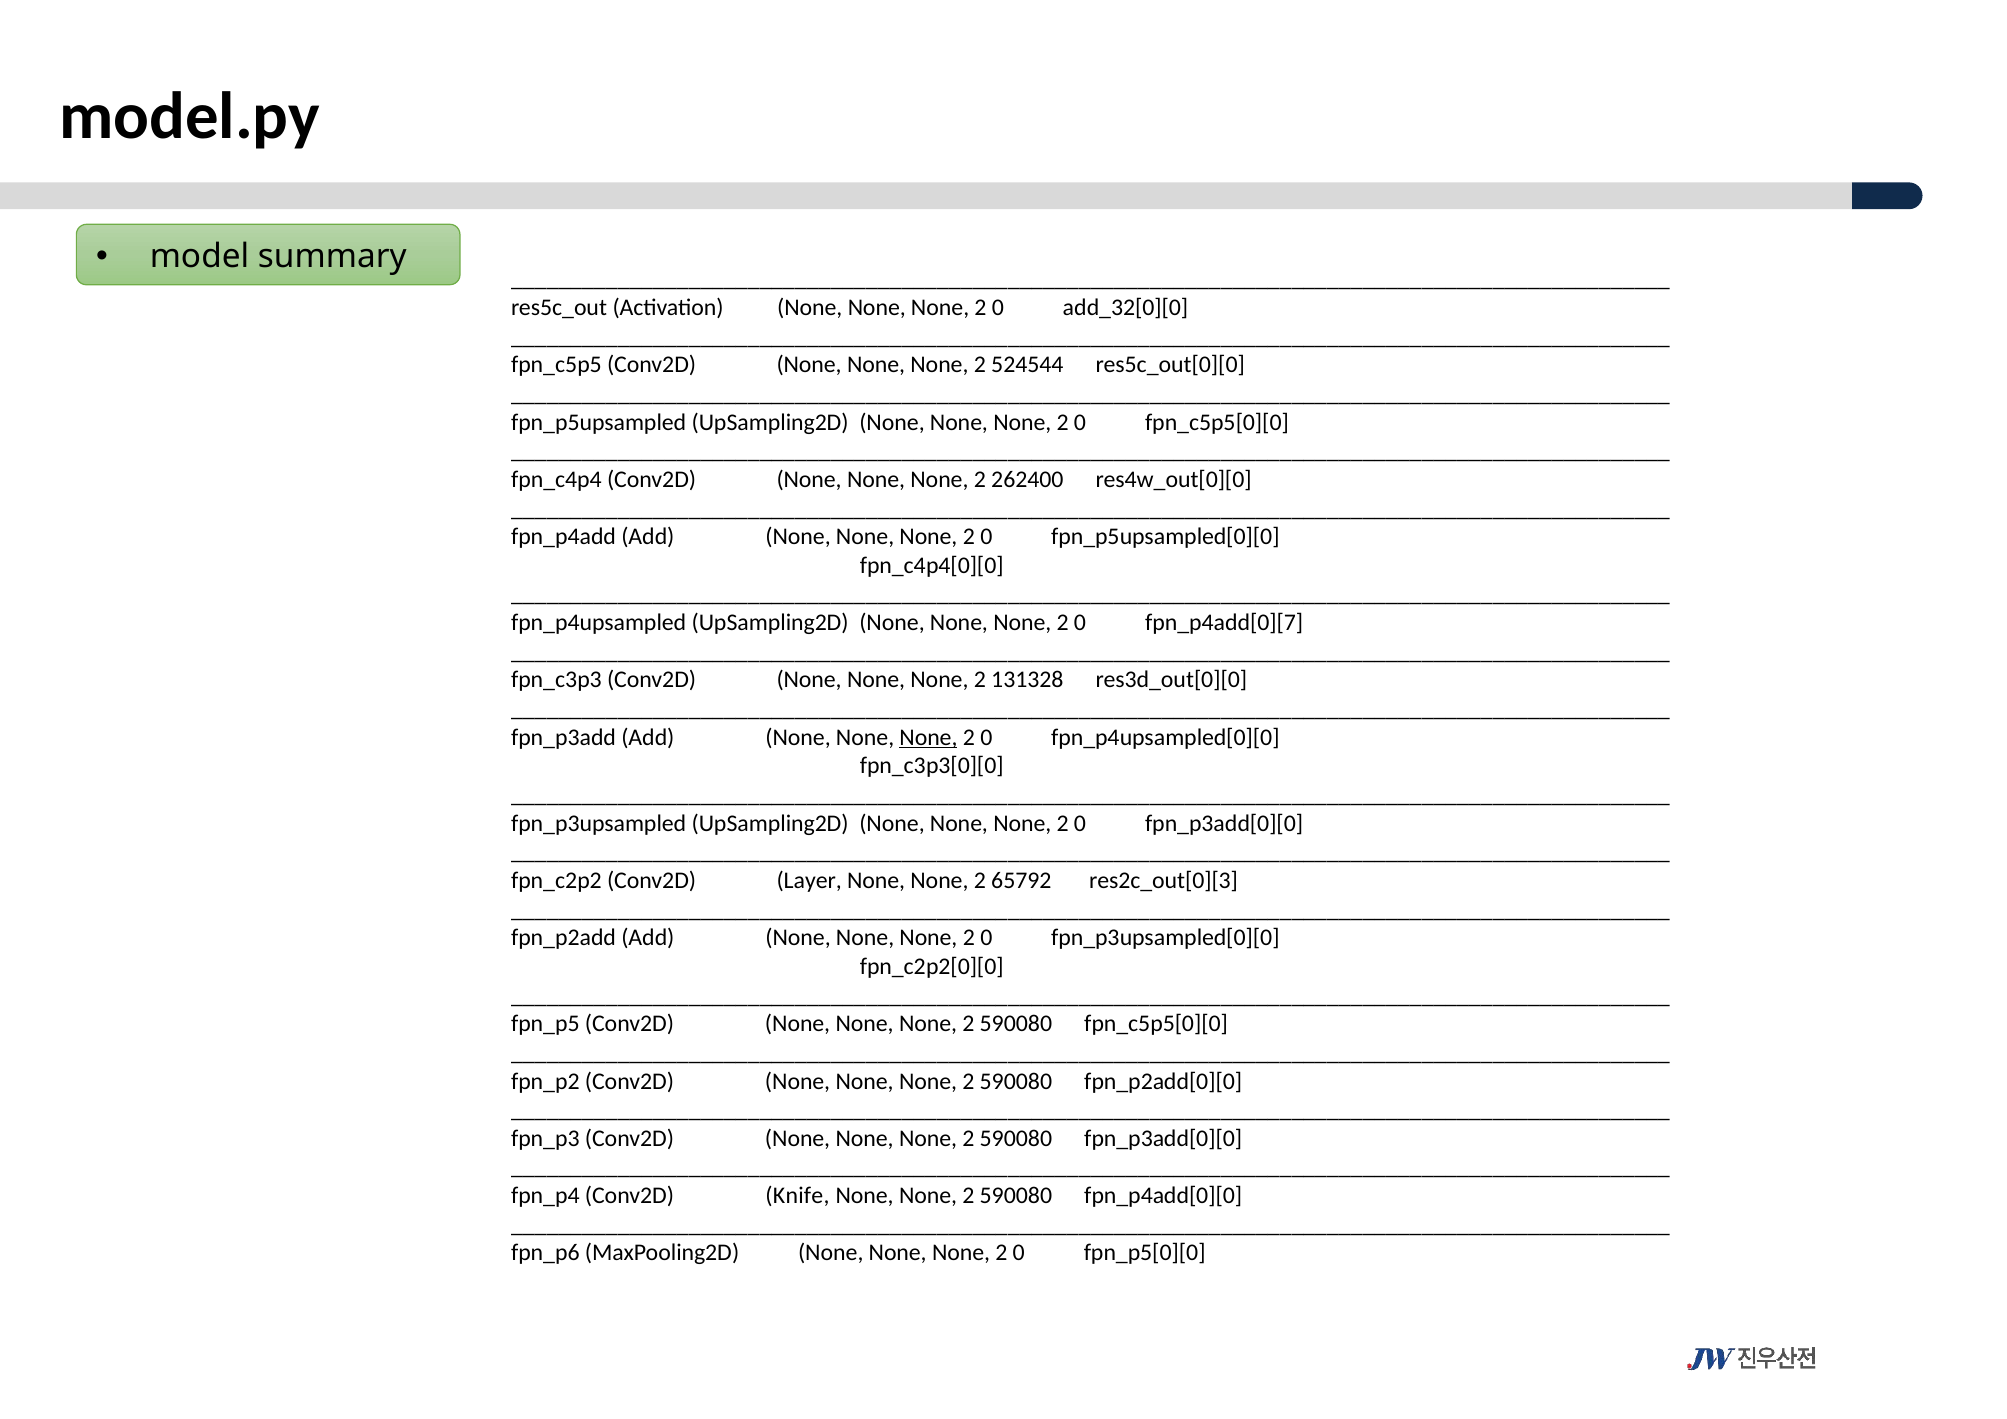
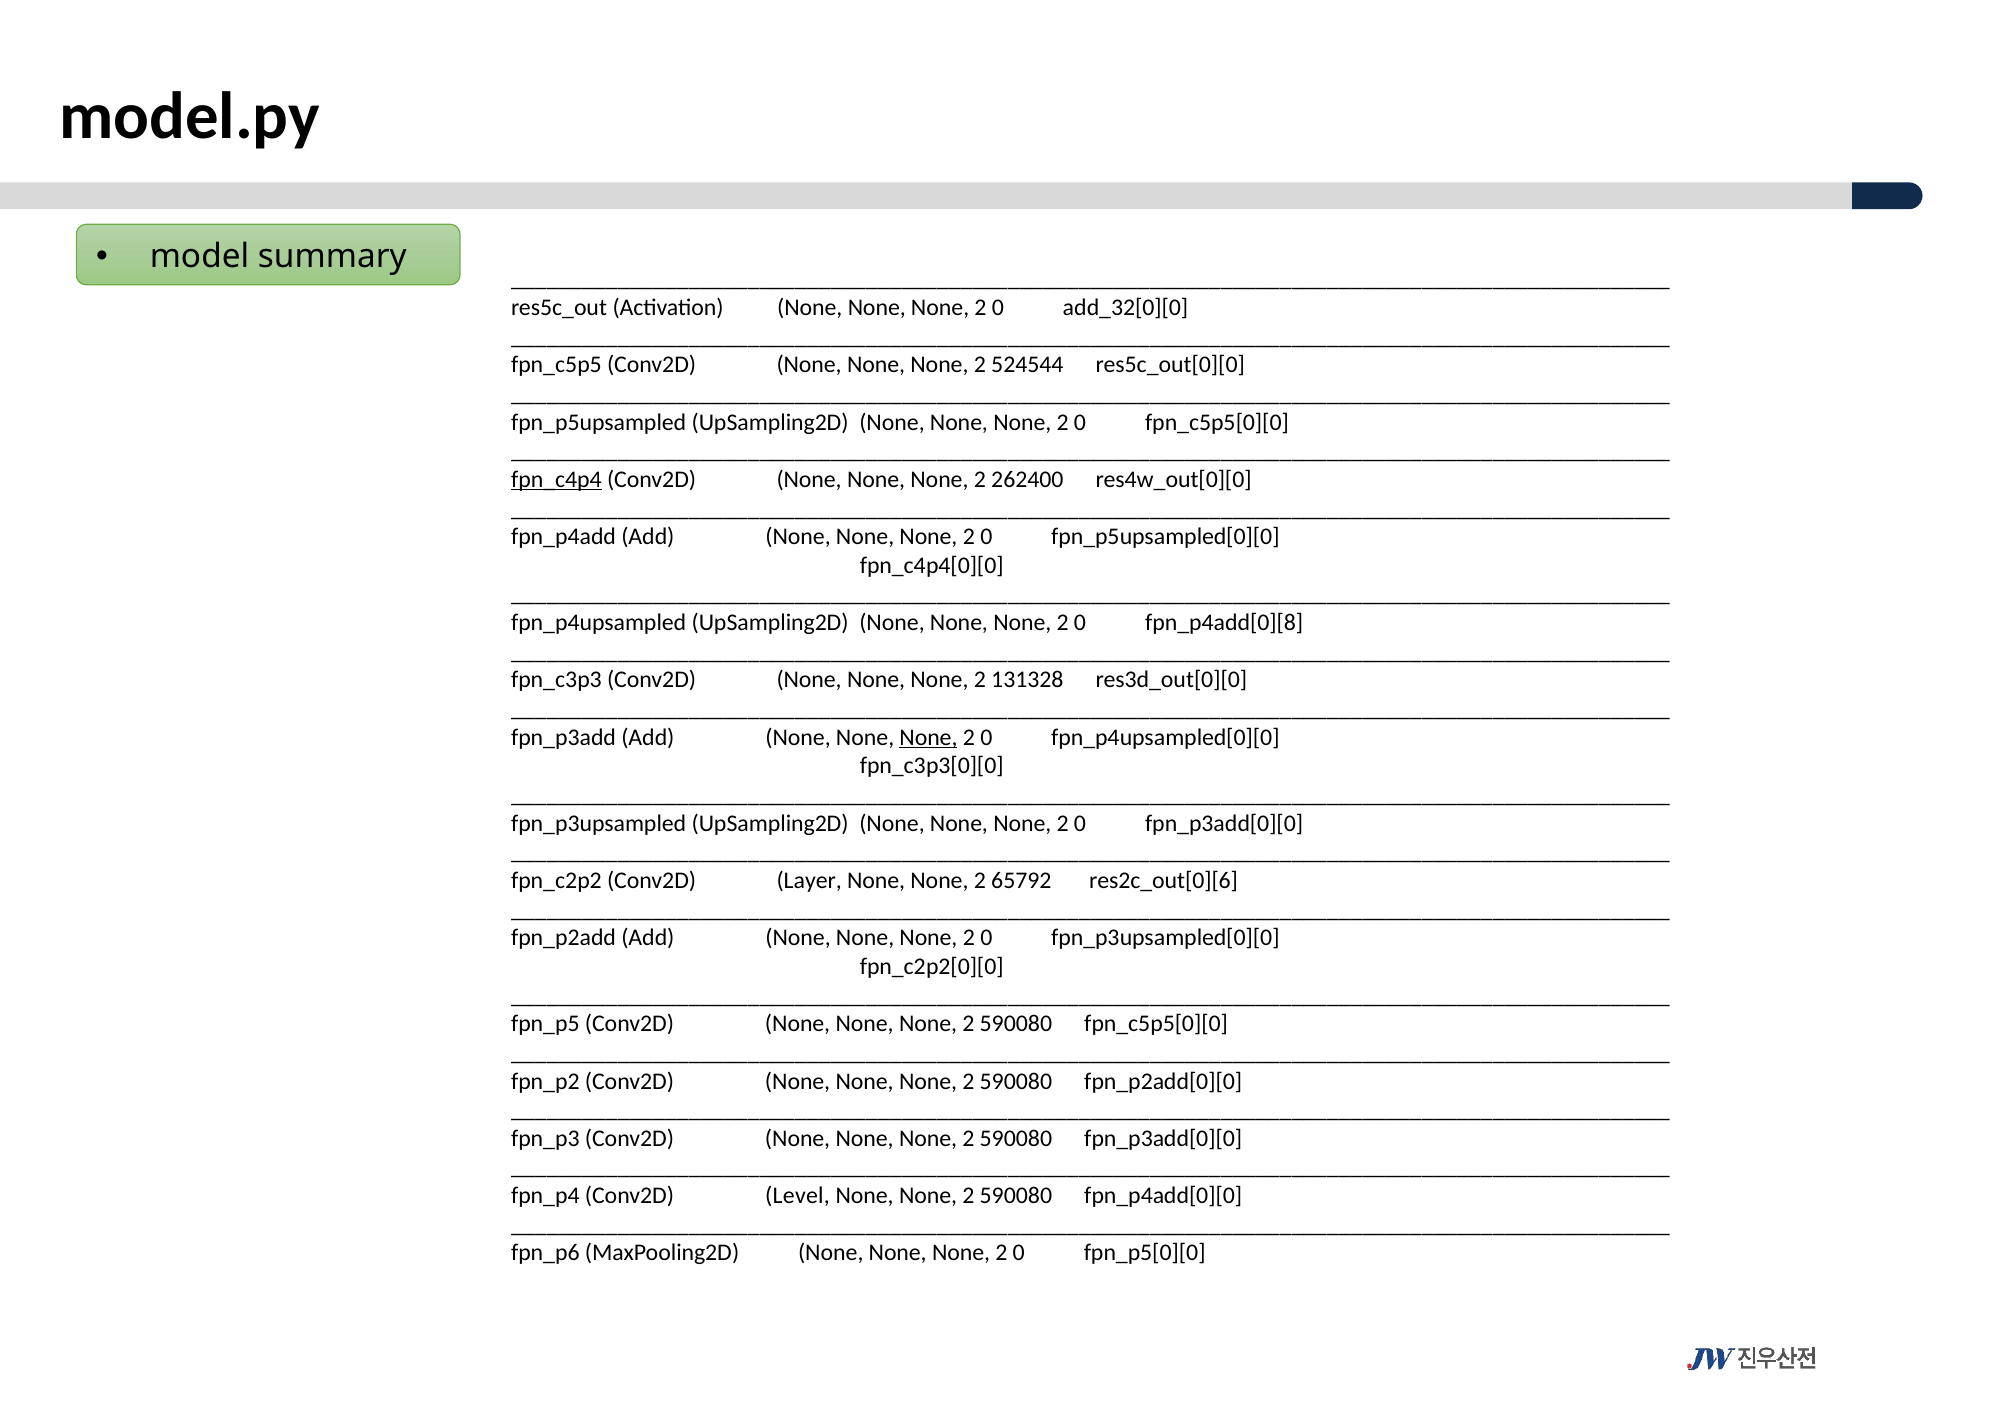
fpn_c4p4 underline: none -> present (556, 480)
fpn_p4add[0][7: fpn_p4add[0][7 -> fpn_p4add[0][8 (1224, 623)
res2c_out[0][3: res2c_out[0][3 -> res2c_out[0][6 (1164, 881)
Knife: Knife -> Level (797, 1196)
